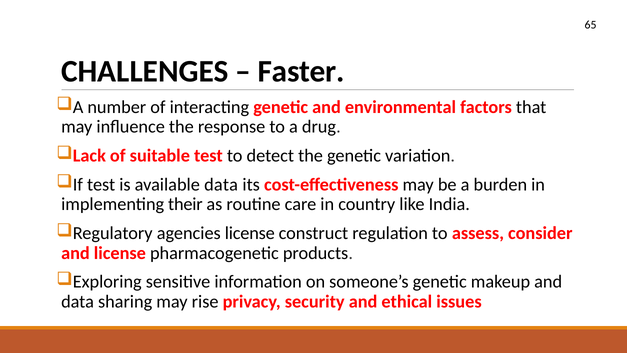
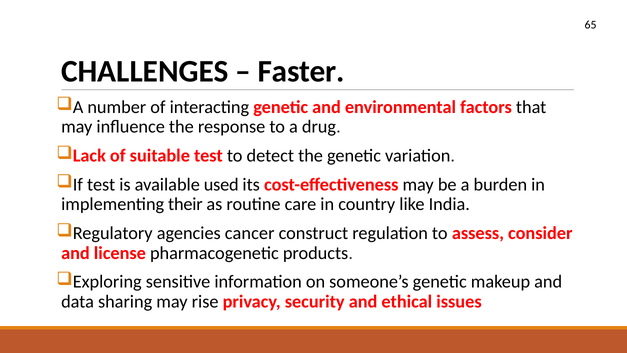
available data: data -> used (221, 184)
agencies license: license -> cancer (250, 233)
